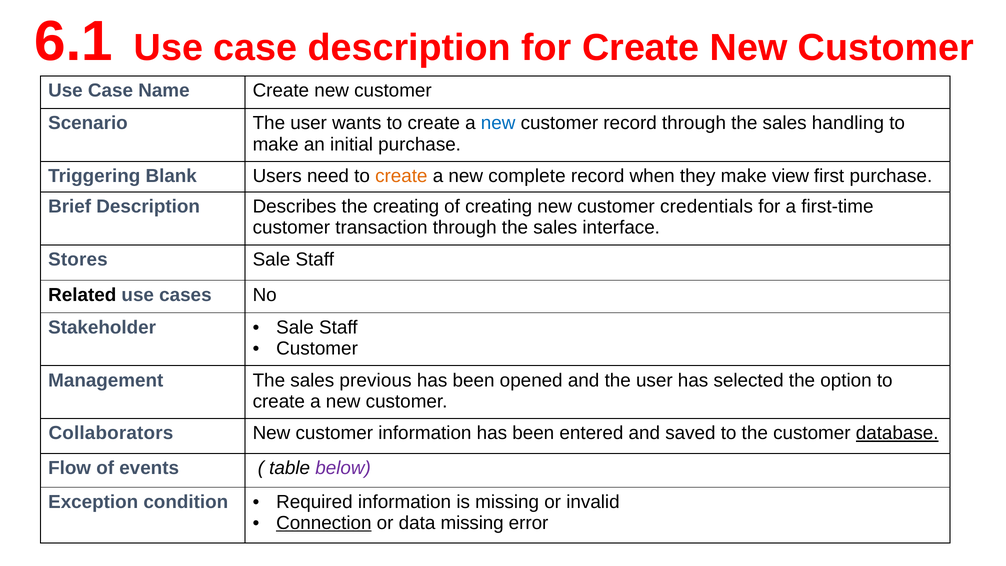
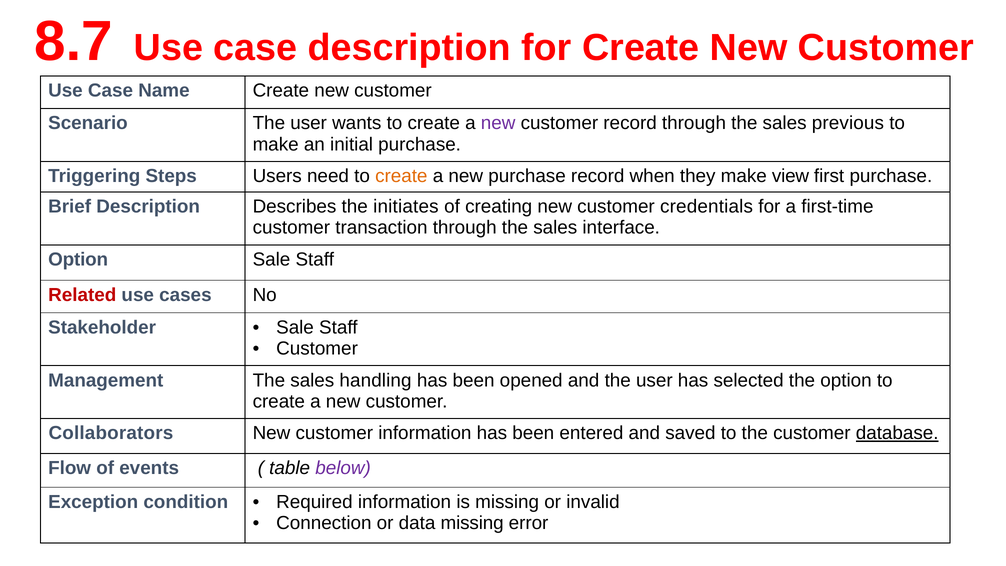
6.1: 6.1 -> 8.7 (74, 42)
new colour: blue -> purple (498, 123)
handling: handling -> previous (848, 123)
Blank: Blank -> Steps (171, 176)
new complete: complete -> purchase (527, 176)
the creating: creating -> initiates (406, 207)
Stores: Stores -> Option (78, 259)
Related colour: black -> red (82, 295)
previous: previous -> handling (376, 380)
Connection underline: present -> none (324, 523)
